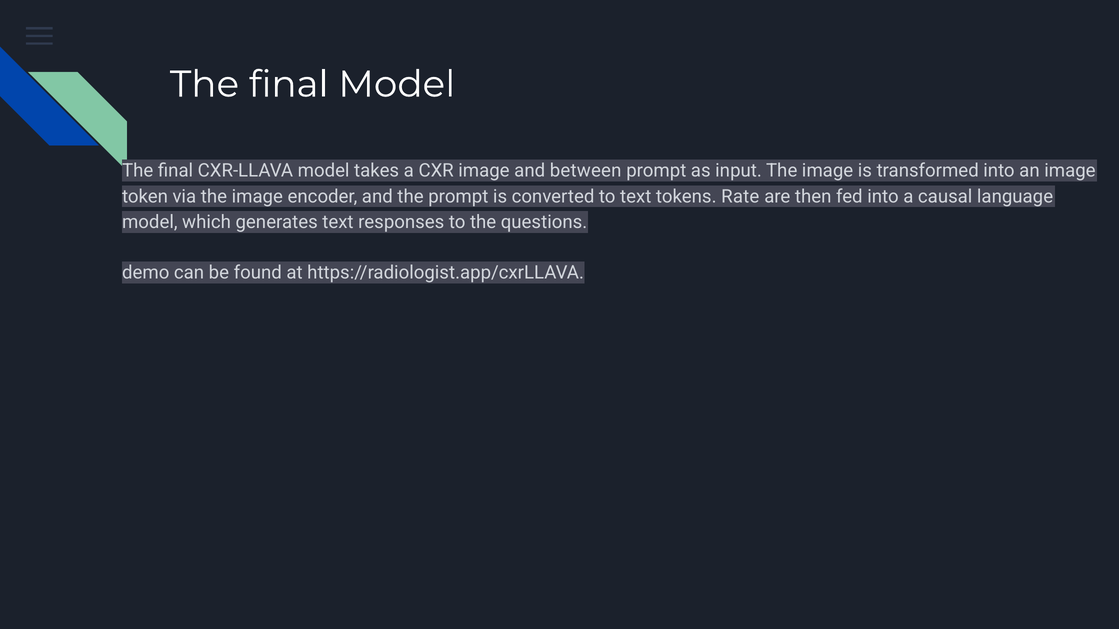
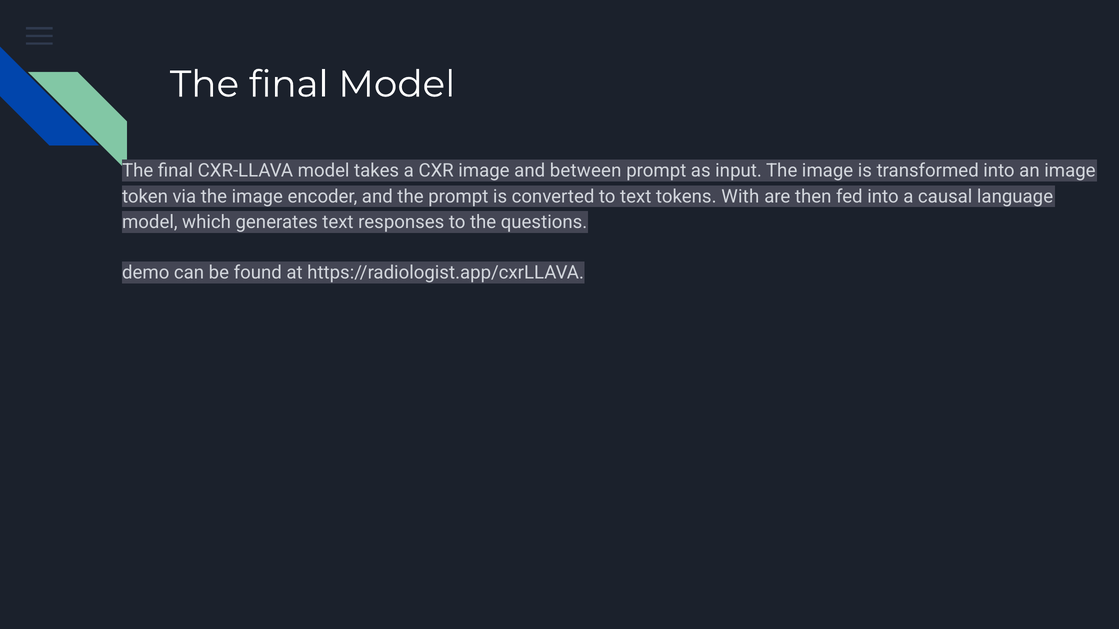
Rate: Rate -> With (740, 197)
